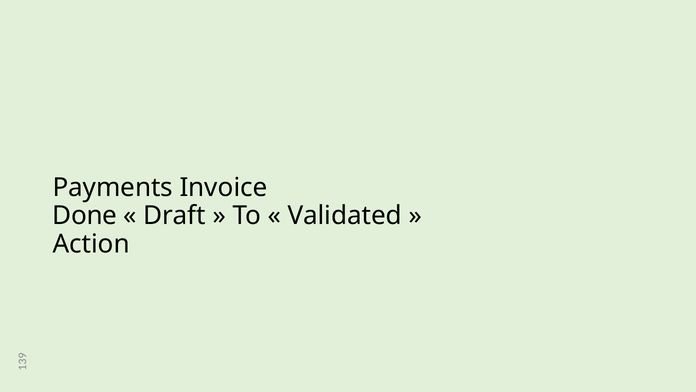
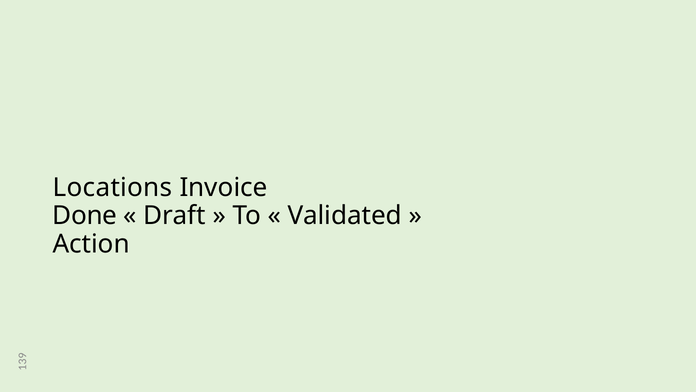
Payments: Payments -> Locations (113, 187)
